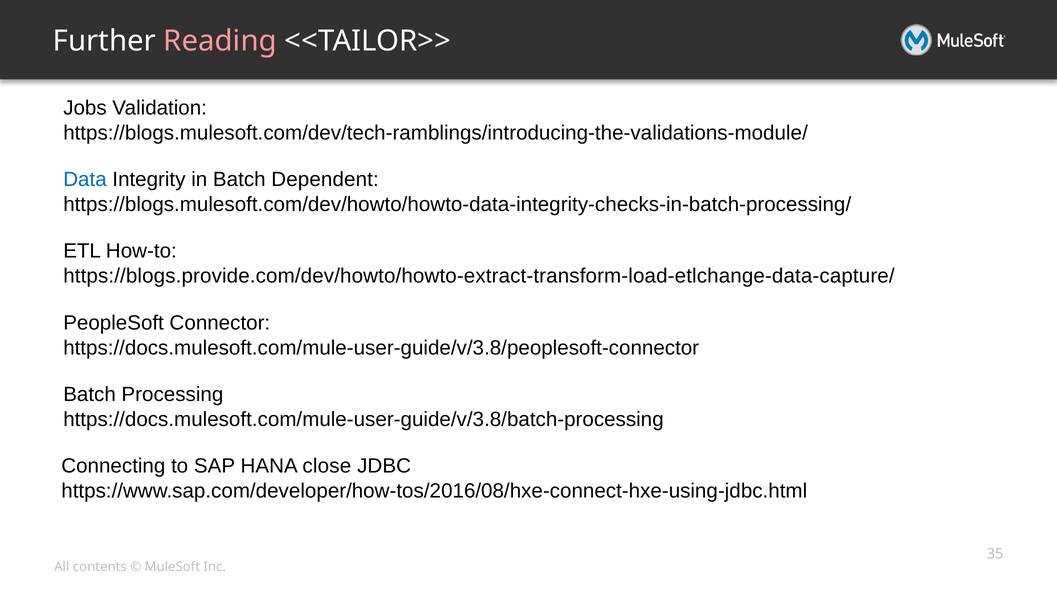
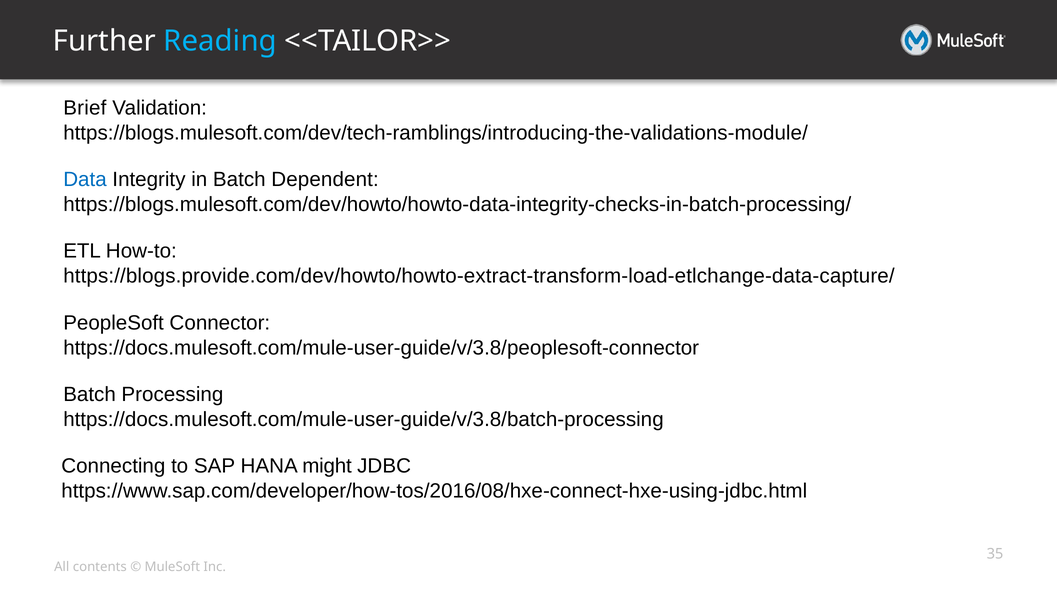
Reading colour: pink -> light blue (220, 41)
Jobs: Jobs -> Brief (85, 108)
close: close -> might (327, 466)
